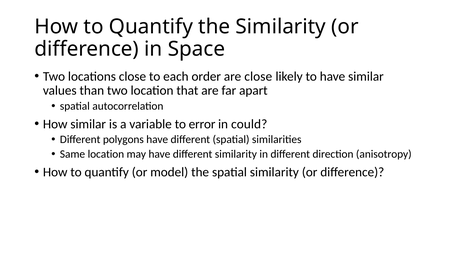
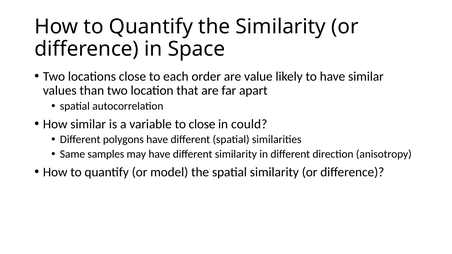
are close: close -> value (258, 76)
to error: error -> close (202, 124)
Same location: location -> samples (106, 154)
